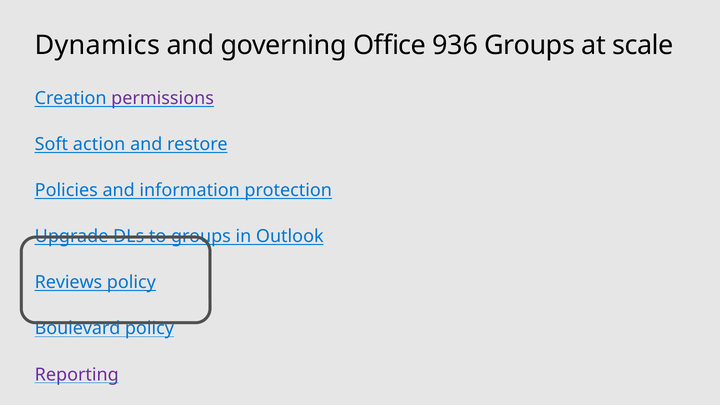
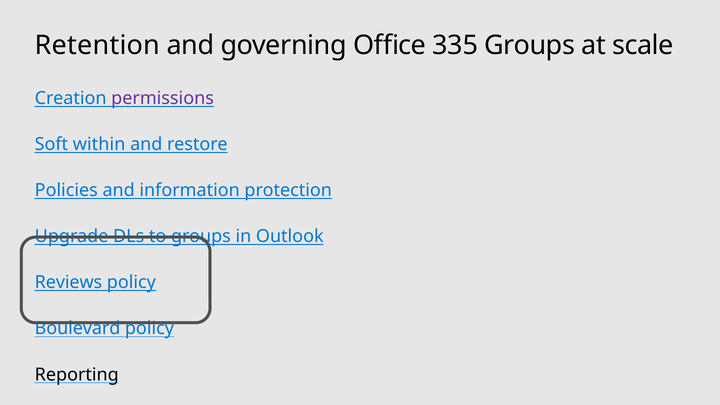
Dynamics: Dynamics -> Retention (97, 45)
936: 936 -> 335 (455, 45)
action: action -> within (99, 144)
Reporting colour: purple -> black (77, 375)
